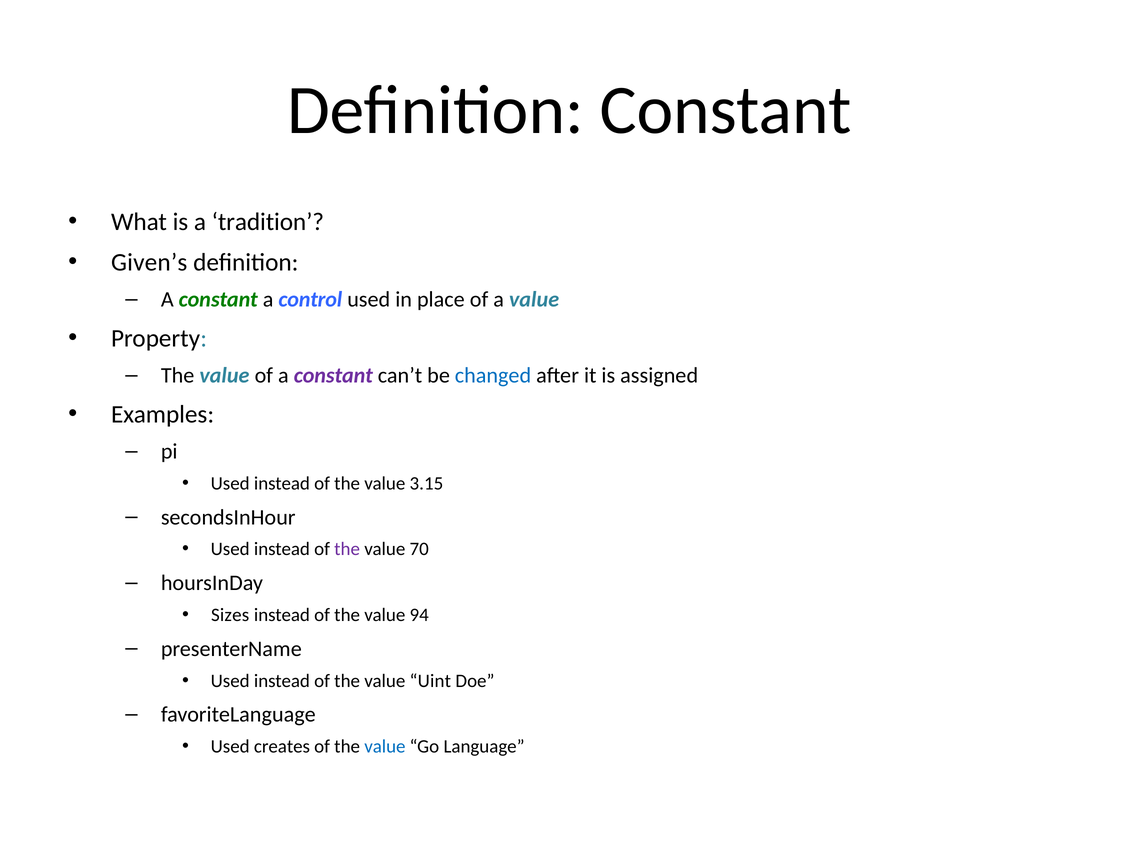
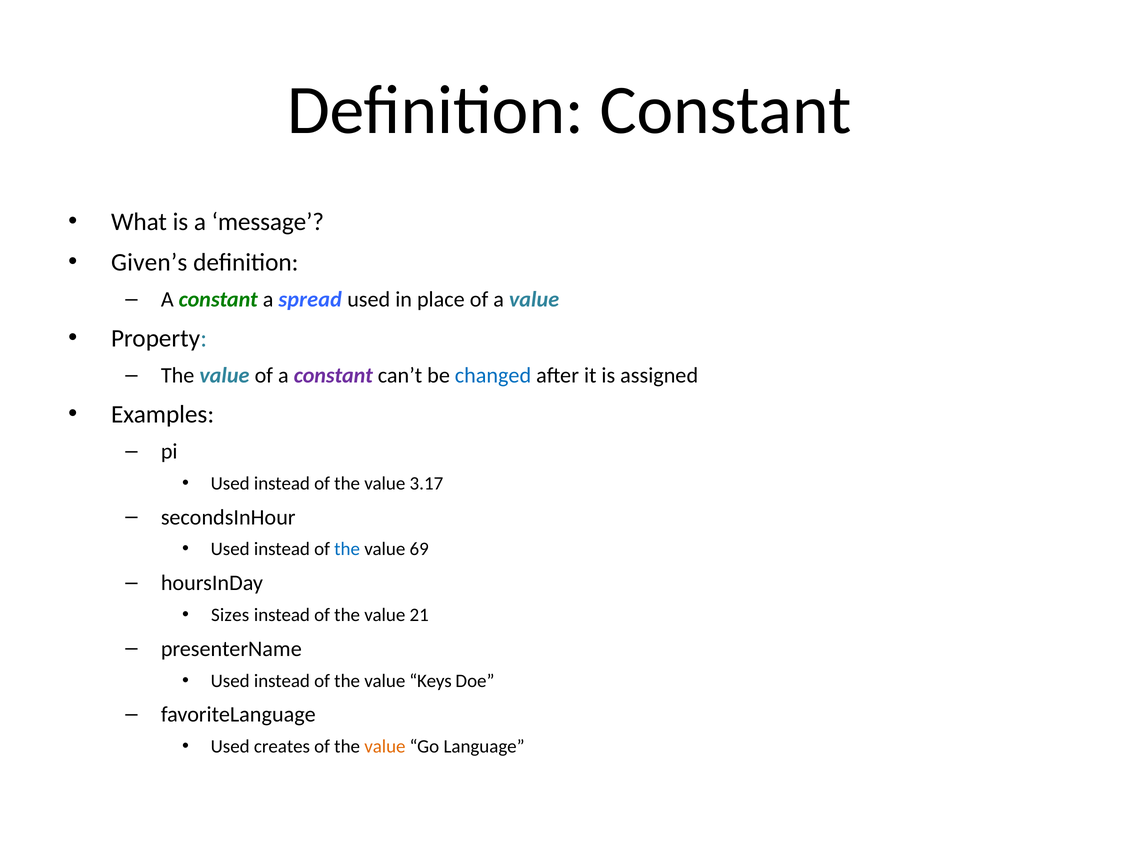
tradition: tradition -> message (268, 222)
control: control -> spread (310, 300)
3.15: 3.15 -> 3.17 (426, 484)
the colour: purple -> blue (347, 549)
70: 70 -> 69 (419, 549)
94: 94 -> 21 (419, 615)
Uint: Uint -> Keys (431, 681)
value colour: blue -> orange (385, 747)
